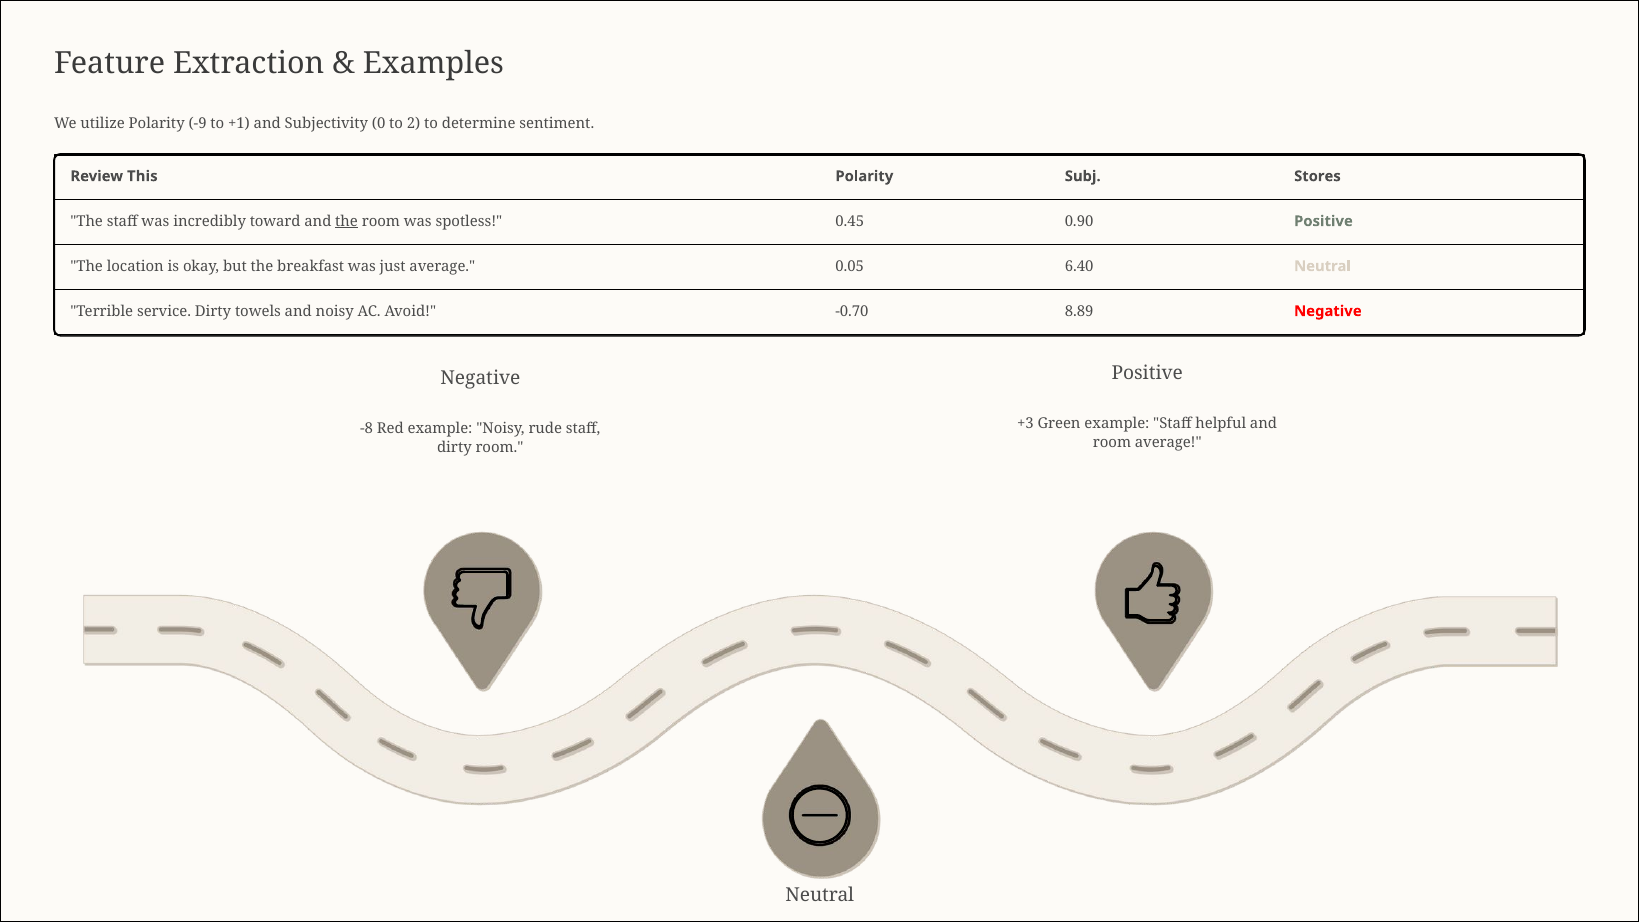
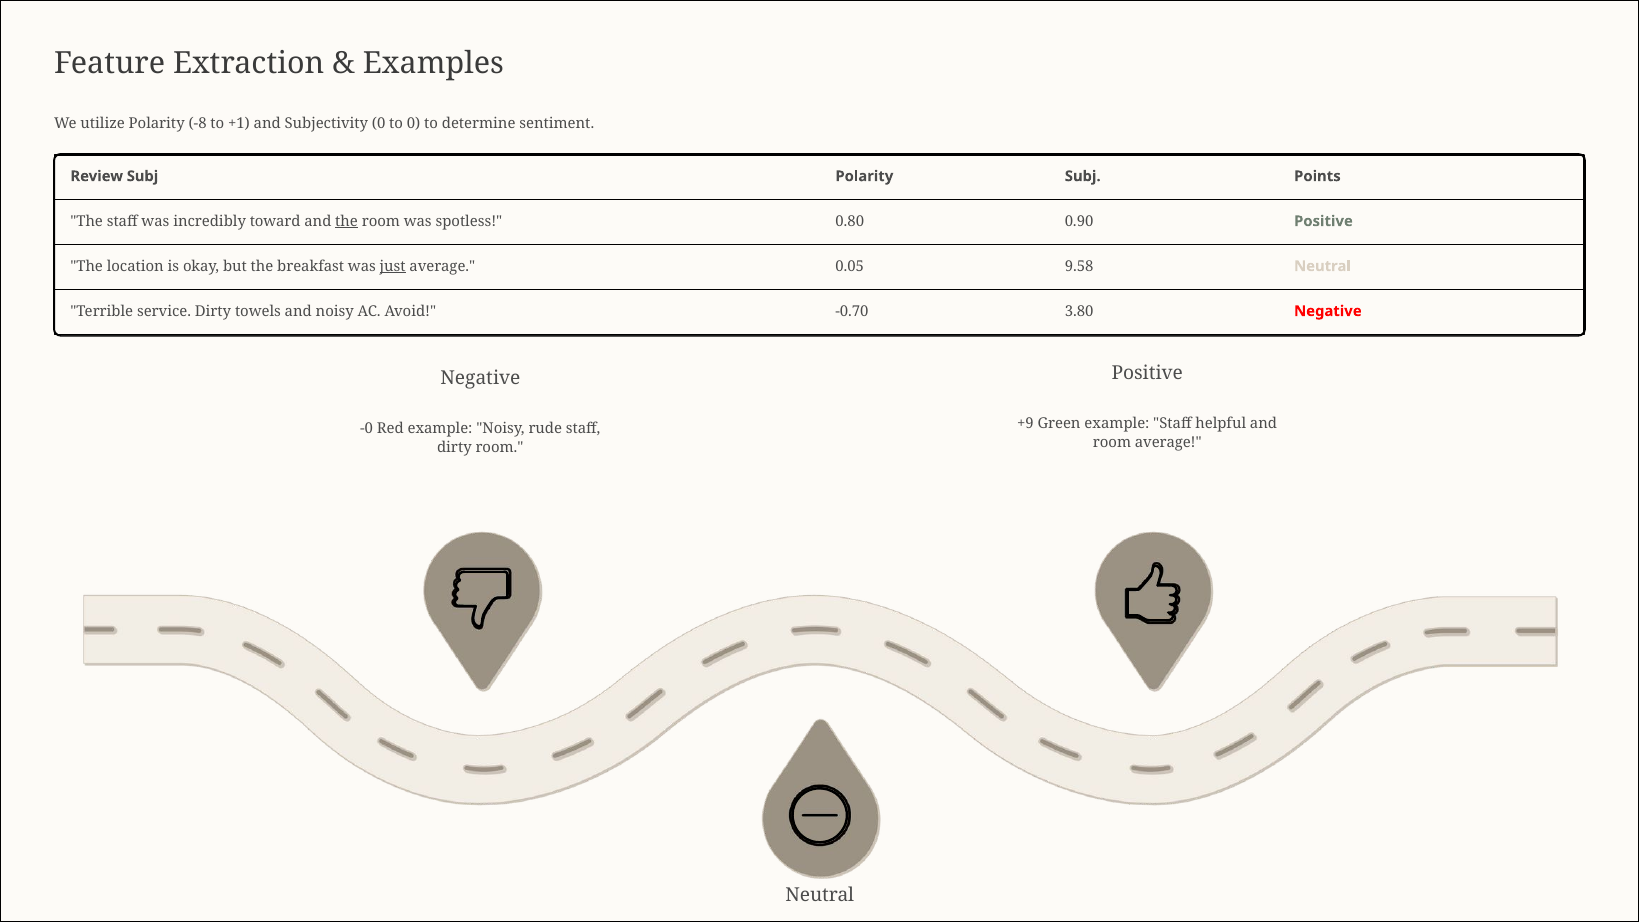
-9: -9 -> -8 (198, 123)
to 2: 2 -> 0 (414, 123)
Review This: This -> Subj (142, 176)
Stores: Stores -> Points (1317, 176)
0.45: 0.45 -> 0.80 (850, 221)
just underline: none -> present (393, 266)
6.40: 6.40 -> 9.58 (1079, 266)
8.89: 8.89 -> 3.80 (1079, 311)
+3: +3 -> +9 (1025, 423)
-8: -8 -> -0 (367, 429)
